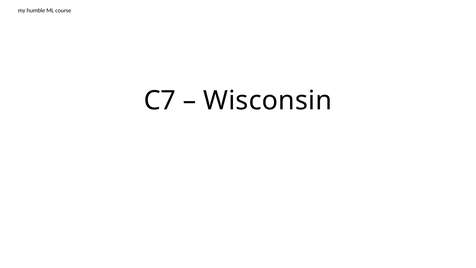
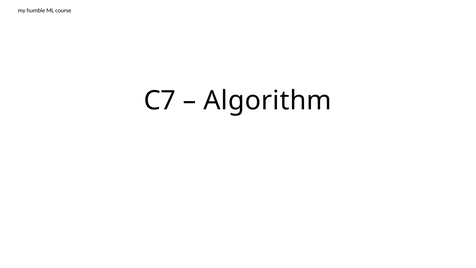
Wisconsin: Wisconsin -> Algorithm (268, 101)
